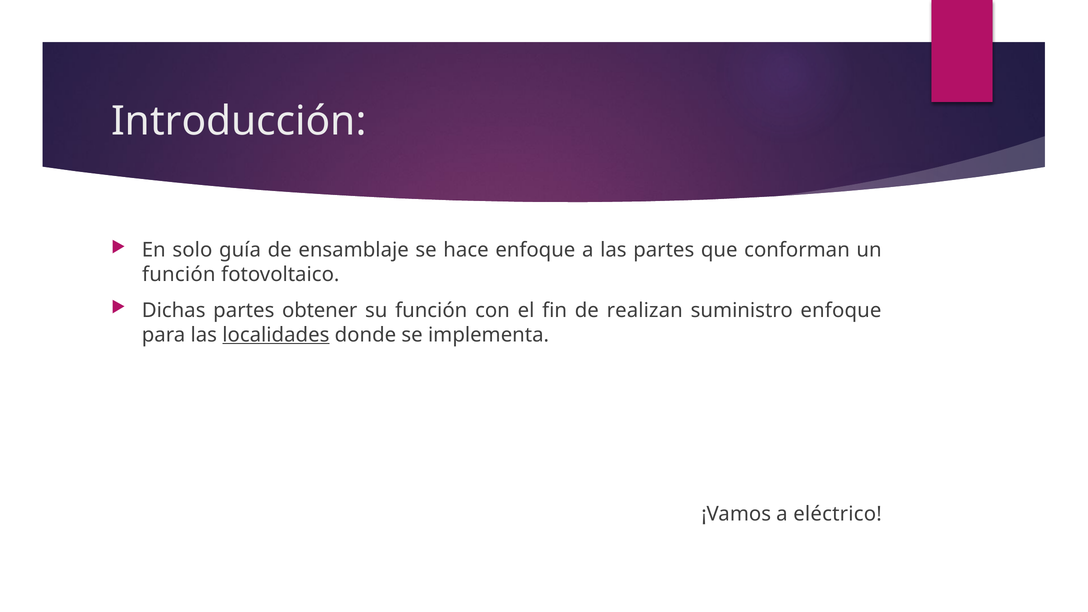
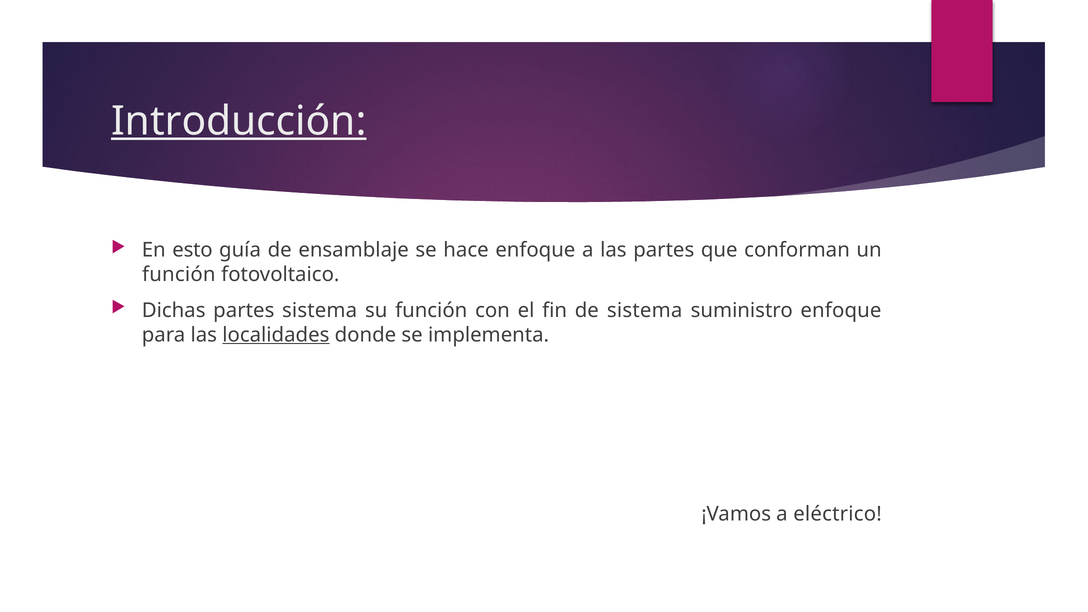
Introducción underline: none -> present (239, 121)
solo: solo -> esto (193, 250)
partes obtener: obtener -> sistema (320, 310)
de realizan: realizan -> sistema (645, 310)
